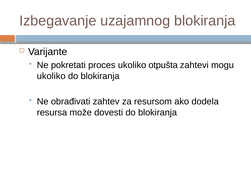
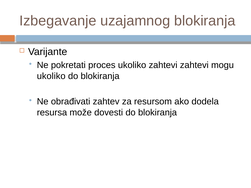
ukoliko otpušta: otpušta -> zahtevi (163, 65)
